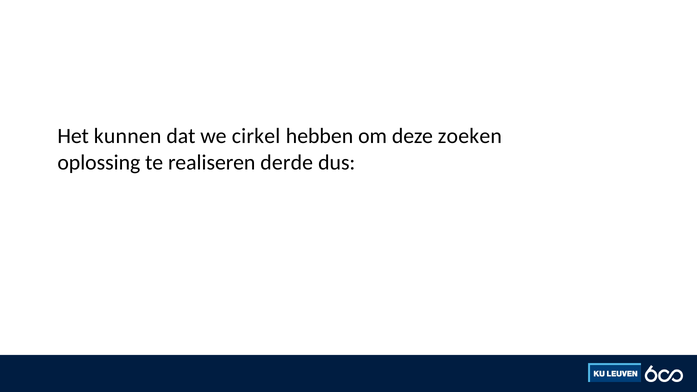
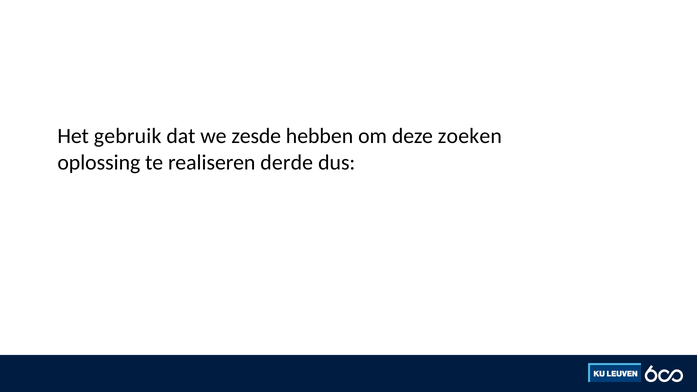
kunnen: kunnen -> gebruik (128, 136)
cirkel: cirkel -> zesde (256, 136)
